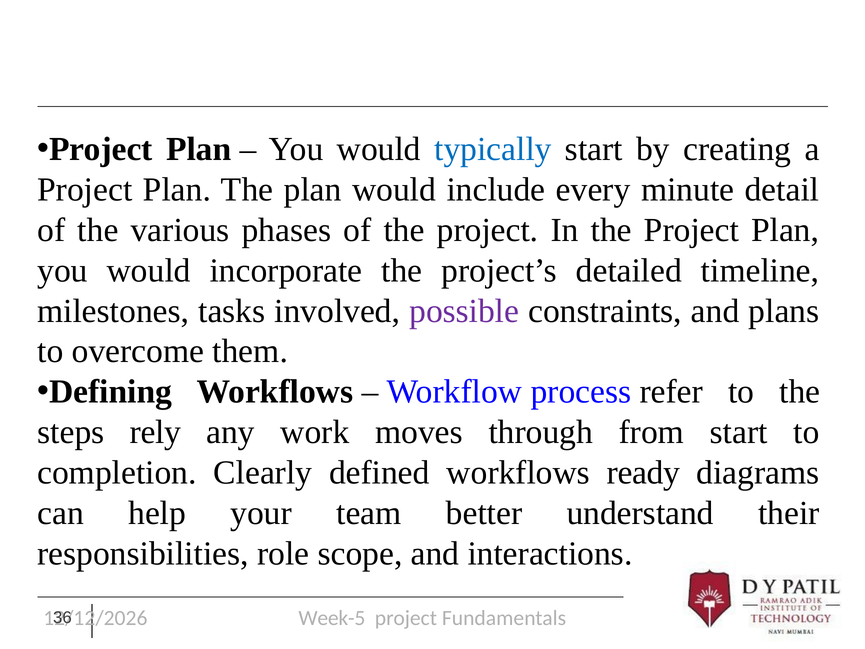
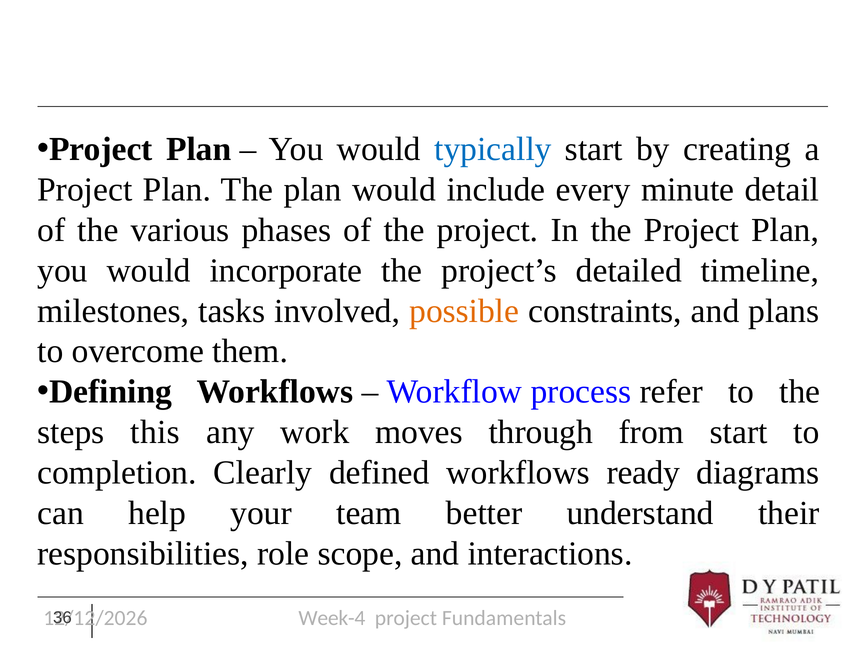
possible colour: purple -> orange (464, 311)
rely: rely -> this (155, 432)
Week-5: Week-5 -> Week-4 (332, 618)
